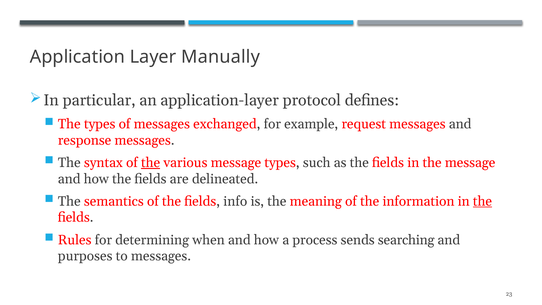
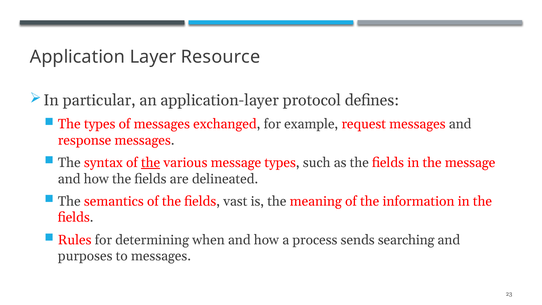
Manually: Manually -> Resource (221, 57)
info: info -> vast (235, 201)
the underline: present -> none (482, 201)
